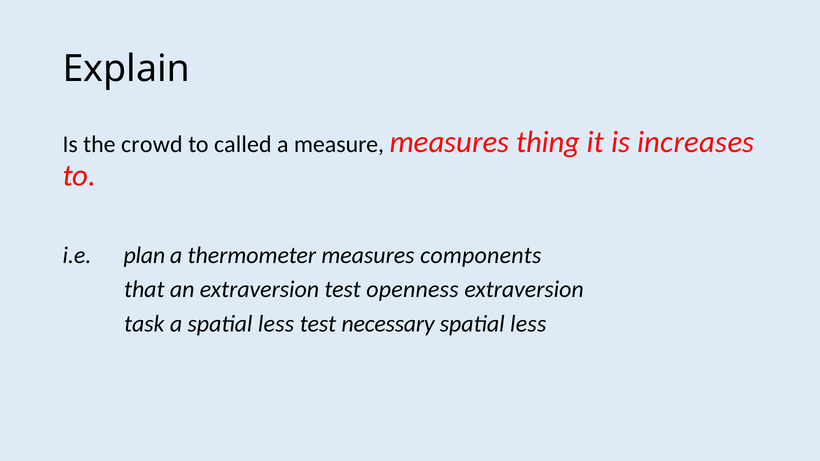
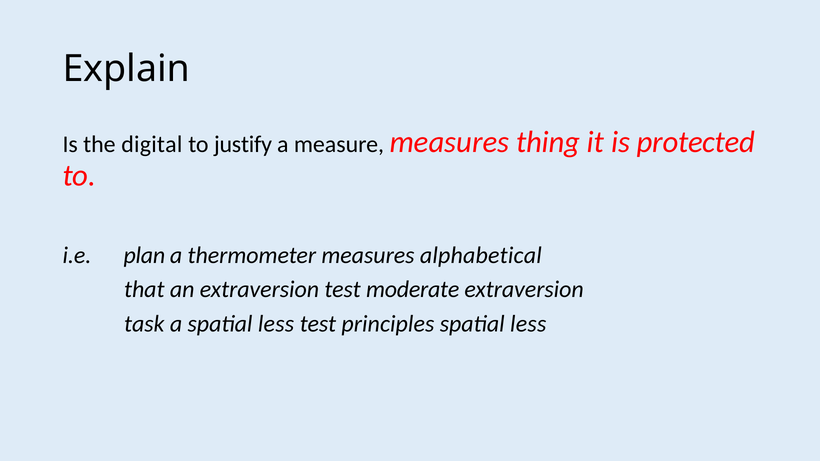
crowd: crowd -> digital (152, 145)
called: called -> justify (243, 145)
increases: increases -> protected (696, 142)
components: components -> alphabetical (481, 255)
openness: openness -> moderate (413, 290)
necessary: necessary -> principles (388, 324)
